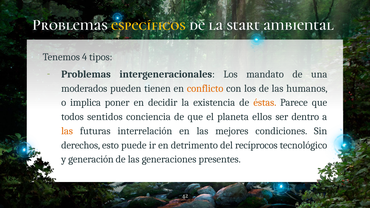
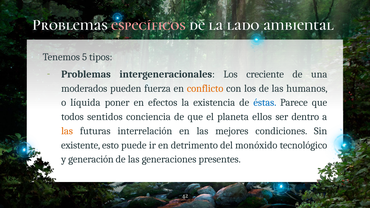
específicos colour: yellow -> pink (148, 25)
start: start -> lado (243, 25)
4: 4 -> 5 (85, 57)
mandato: mandato -> creciente (265, 74)
tienen: tienen -> fuerza (158, 88)
implica: implica -> líquida (85, 103)
decidir: decidir -> efectos (163, 103)
éstas colour: orange -> blue (265, 103)
derechos: derechos -> existente (81, 145)
recíprocos: recíprocos -> monóxido (256, 145)
